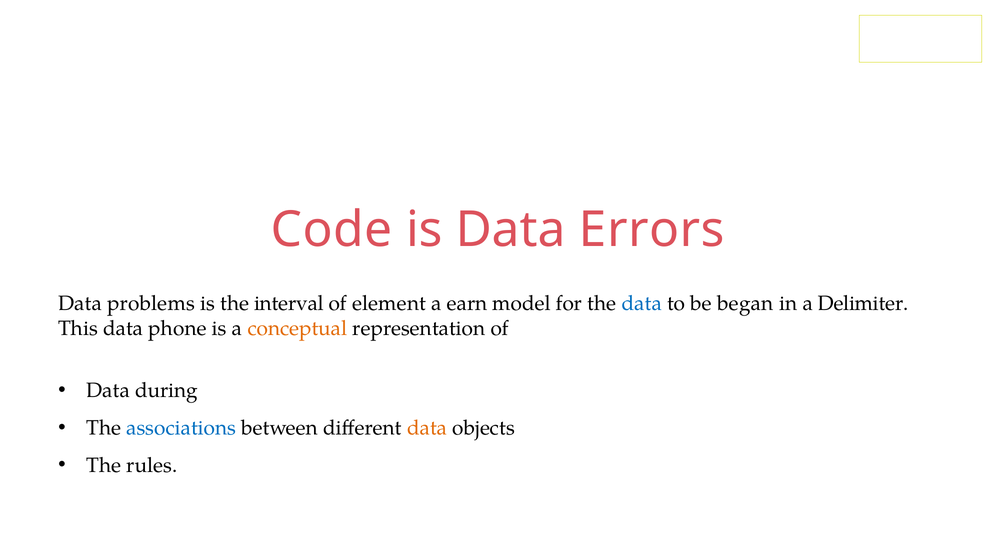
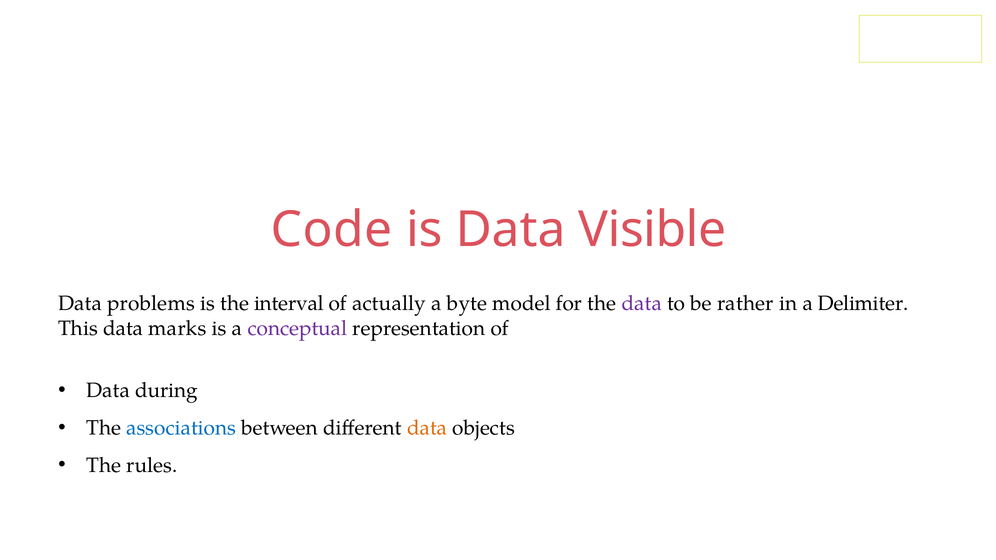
Errors: Errors -> Visible (652, 230)
element: element -> actually (389, 304)
earn: earn -> byte (467, 304)
data colour: blue -> purple (642, 304)
began: began -> rather (745, 304)
phone: phone -> marks (177, 328)
conceptual colour: orange -> purple (297, 328)
